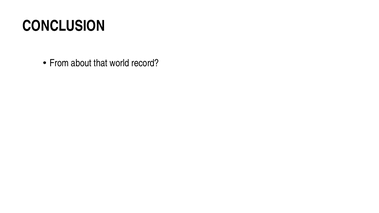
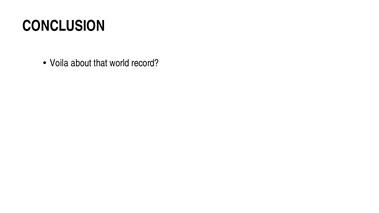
From: From -> Voila (59, 63)
